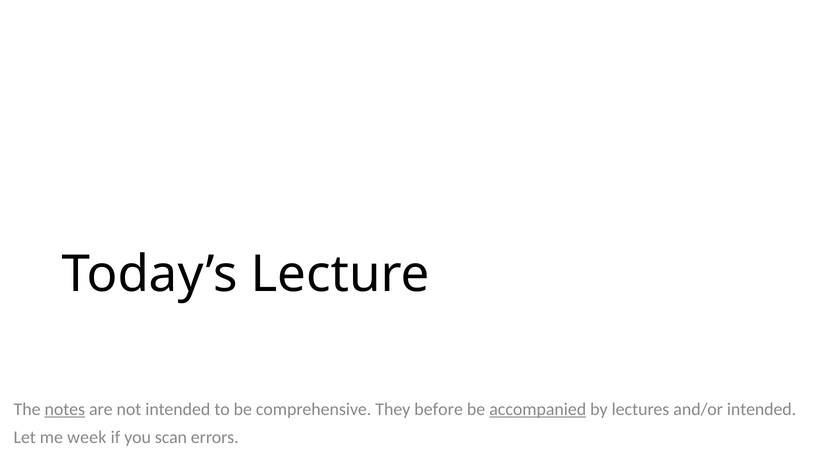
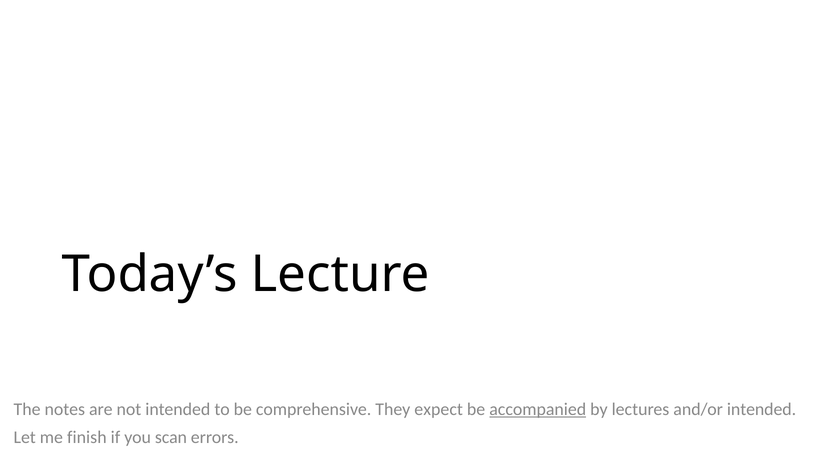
notes underline: present -> none (65, 410)
before: before -> expect (439, 410)
week: week -> finish (87, 438)
